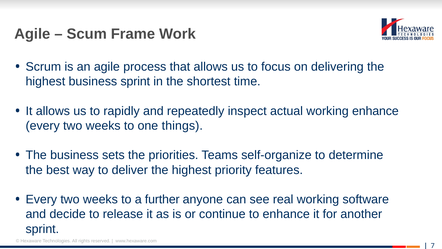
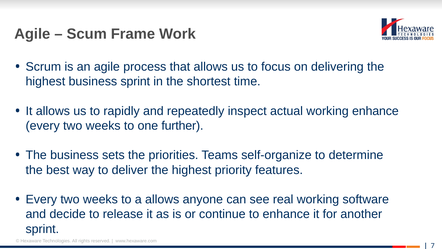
things: things -> further (182, 126)
a further: further -> allows (162, 199)
